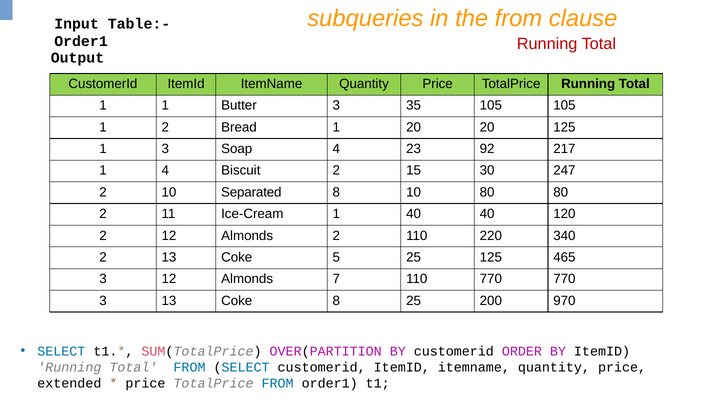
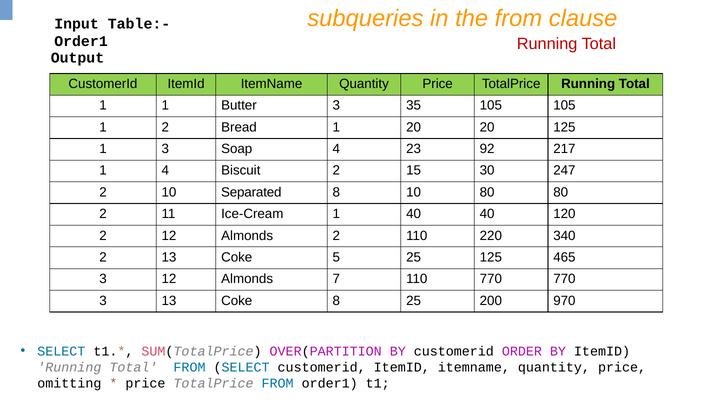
extended: extended -> omitting (69, 383)
